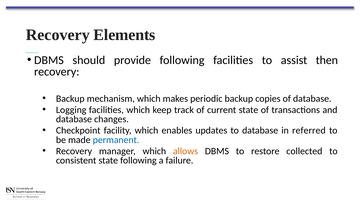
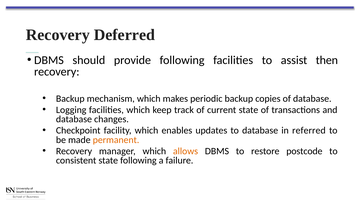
Elements: Elements -> Deferred (124, 35)
permanent colour: blue -> orange (116, 140)
collected: collected -> postcode (304, 151)
